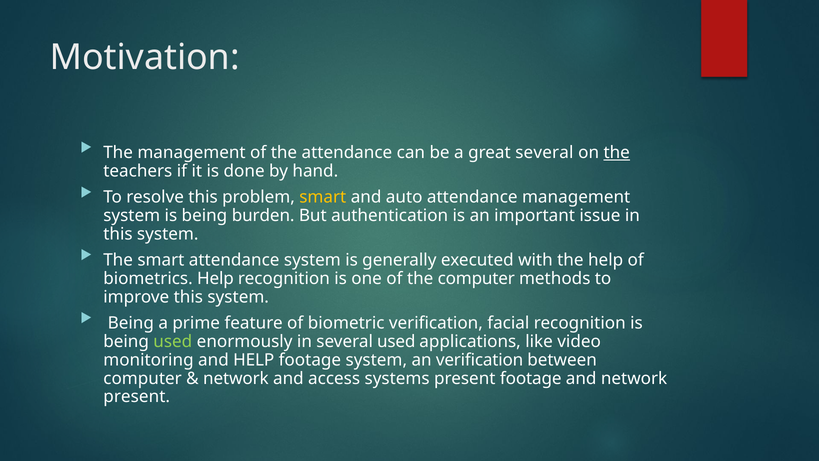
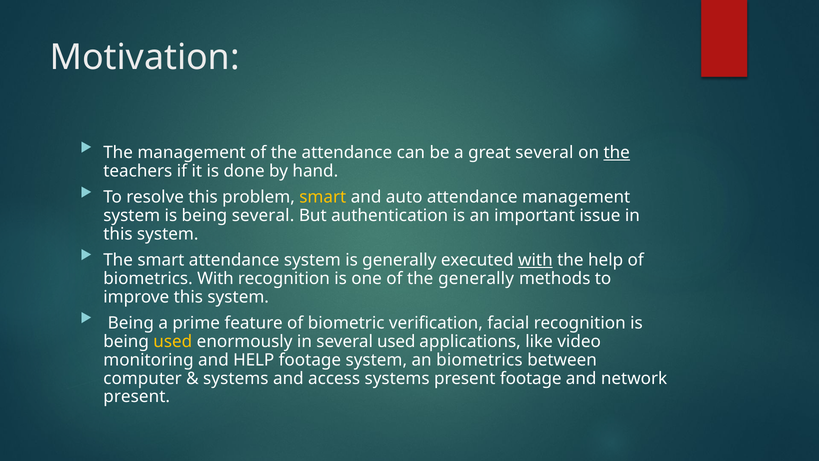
being burden: burden -> several (263, 215)
with underline: none -> present (535, 260)
biometrics Help: Help -> With (215, 278)
the computer: computer -> generally (476, 278)
used colour: light green -> yellow (173, 341)
an verification: verification -> biometrics (479, 360)
network: network -> systems (236, 378)
